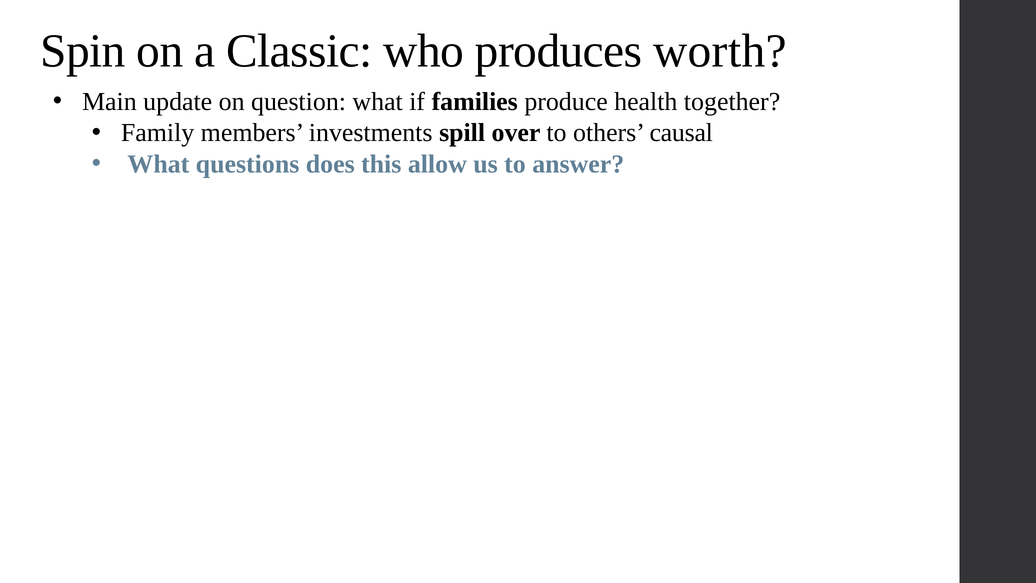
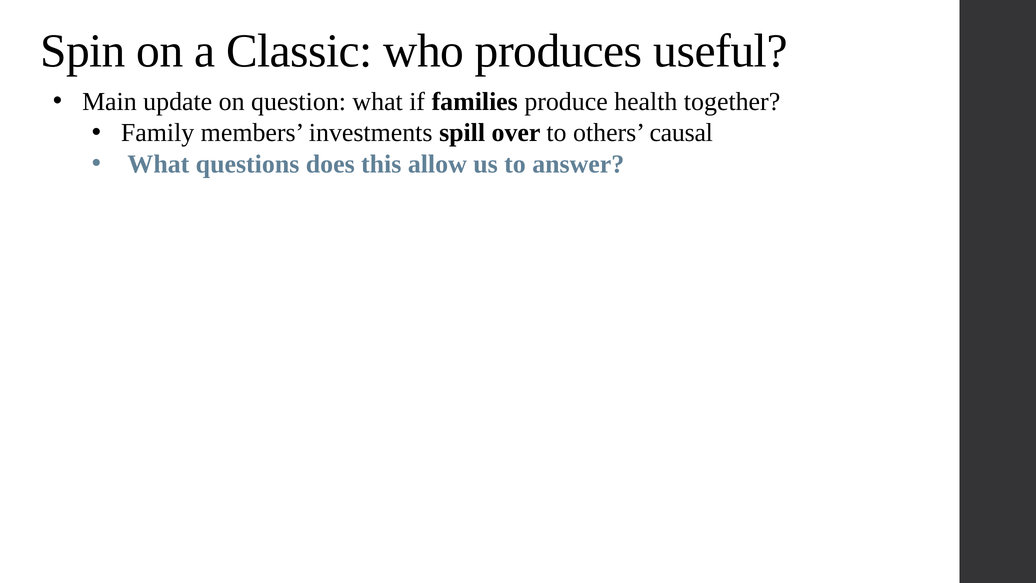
worth: worth -> useful (720, 51)
